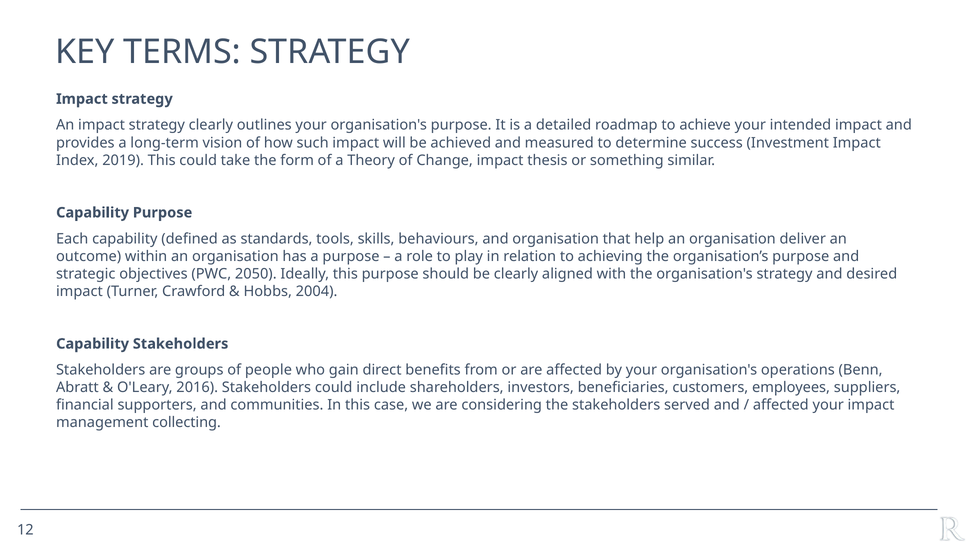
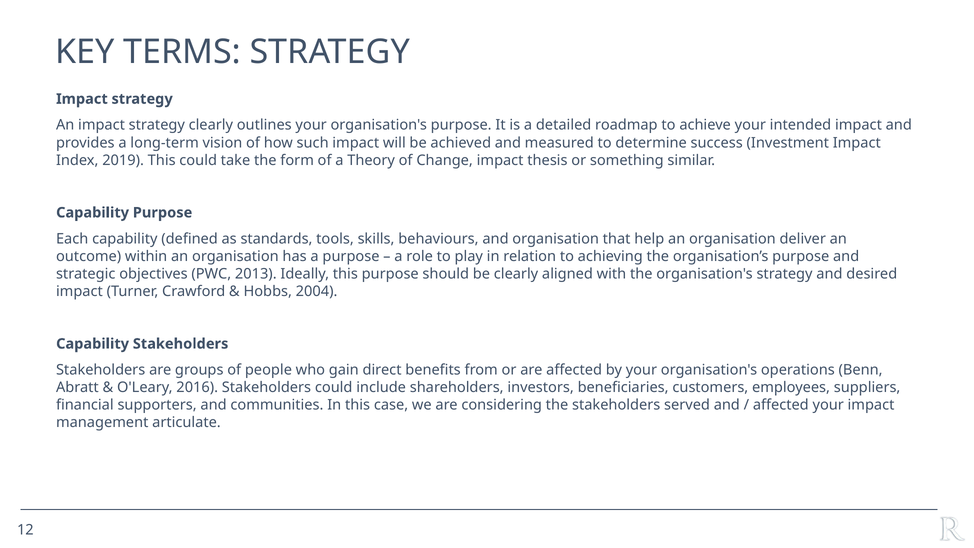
2050: 2050 -> 2013 (256, 274)
collecting: collecting -> articulate (187, 423)
